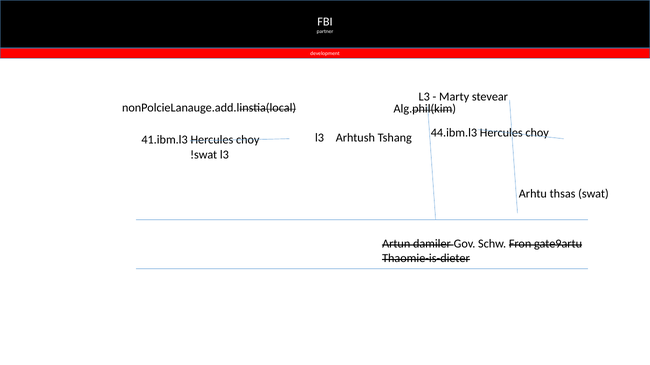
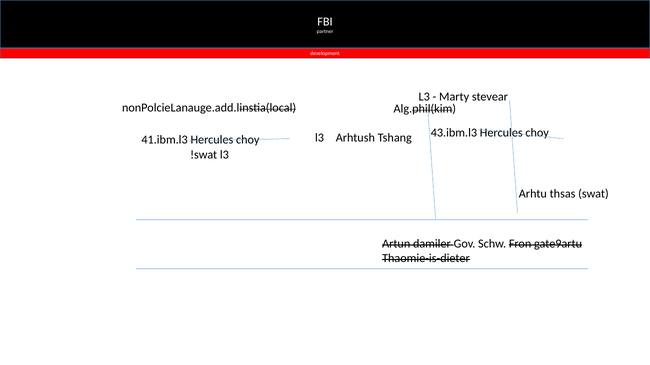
44.ibm.l3: 44.ibm.l3 -> 43.ibm.l3 (454, 133)
